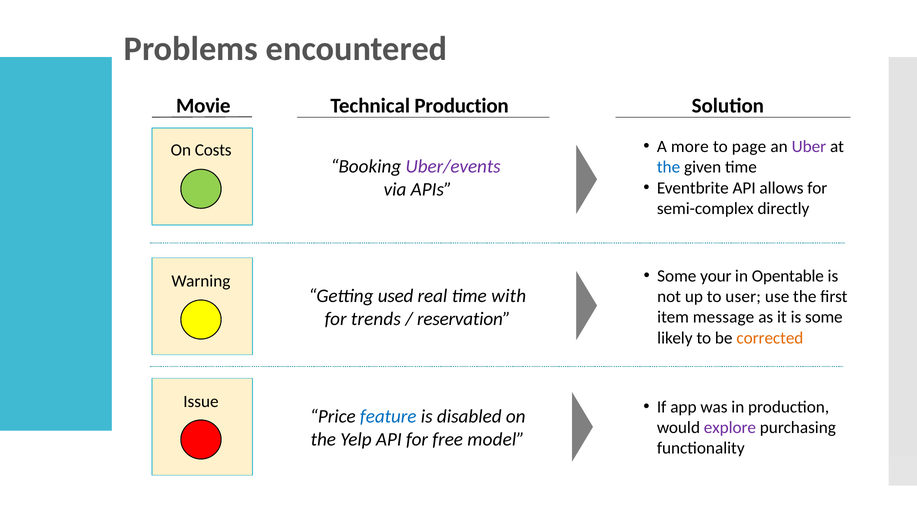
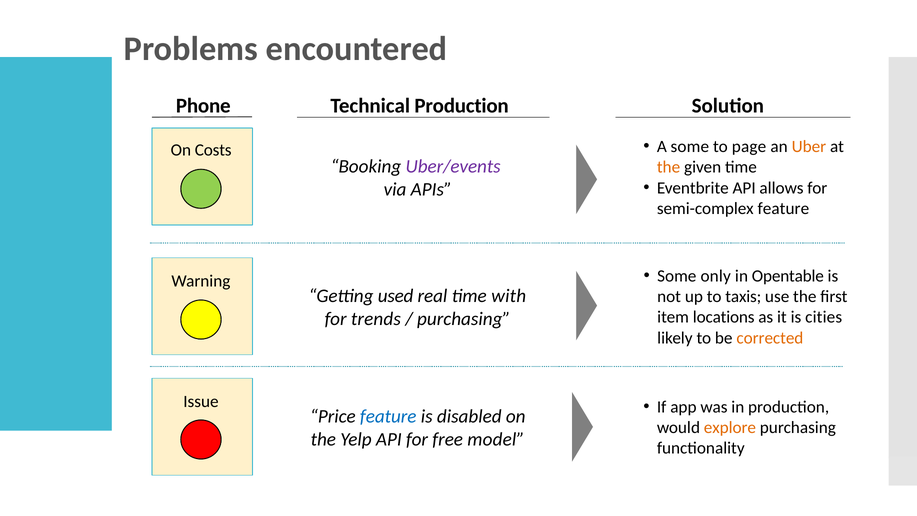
Movie: Movie -> Phone (203, 106)
A more: more -> some (690, 146)
Uber colour: purple -> orange (809, 146)
the colour: blue -> orange (669, 167)
semi-complex directly: directly -> feature (783, 208)
your: your -> only (716, 276)
user: user -> taxis (743, 296)
message: message -> locations (724, 317)
is some: some -> cities (824, 317)
reservation: reservation -> purchasing (464, 319)
explore colour: purple -> orange (730, 427)
